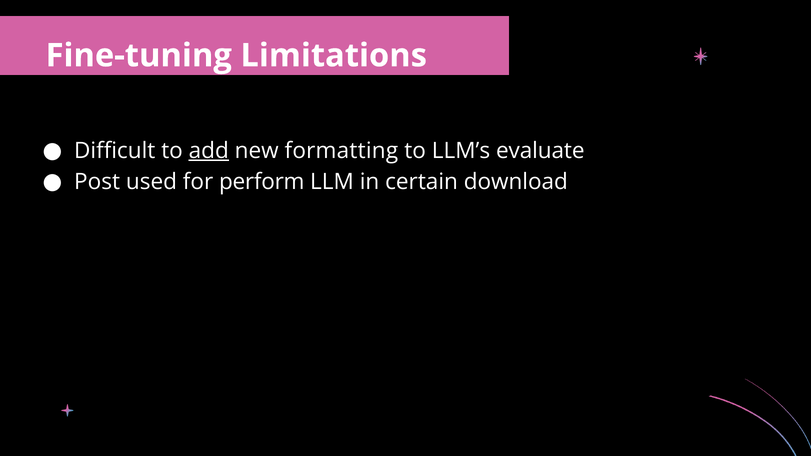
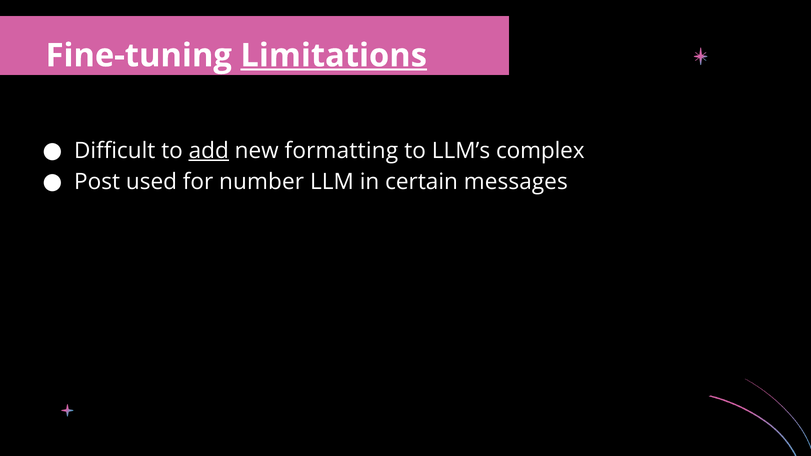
Limitations underline: none -> present (334, 56)
evaluate: evaluate -> complex (540, 151)
perform: perform -> number (262, 182)
download: download -> messages (516, 182)
